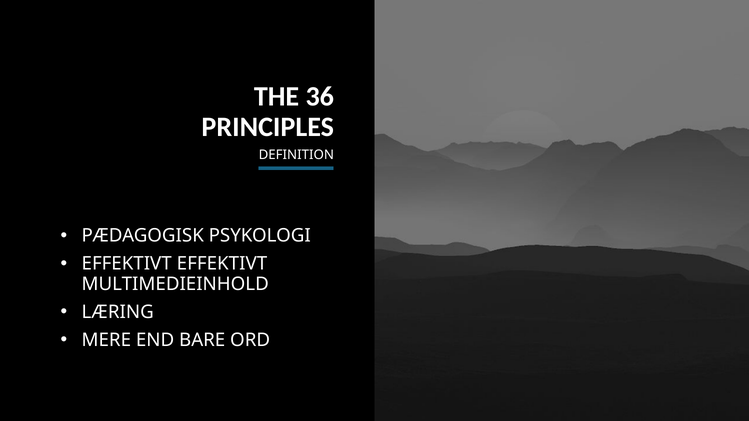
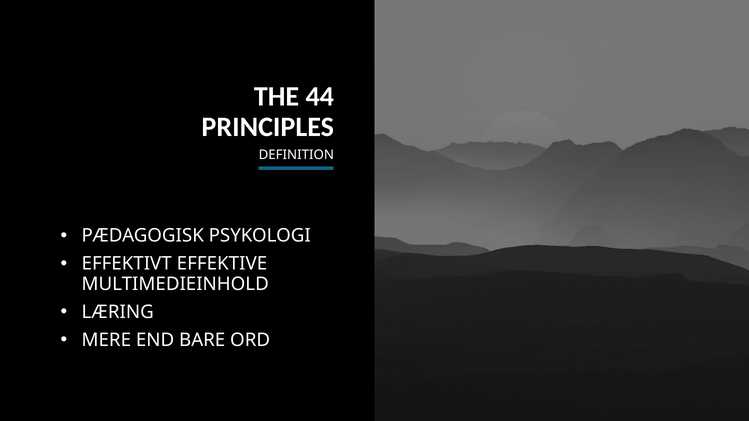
36: 36 -> 44 (320, 97)
EFFEKTIVT EFFEKTIVT: EFFEKTIVT -> EFFEKTIVE (222, 264)
